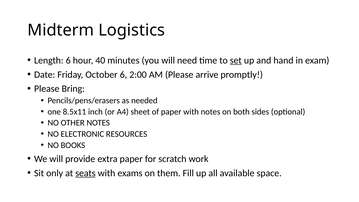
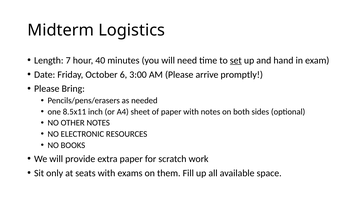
Length 6: 6 -> 7 (68, 60)
2:00: 2:00 -> 3:00 (138, 75)
seats underline: present -> none (85, 173)
